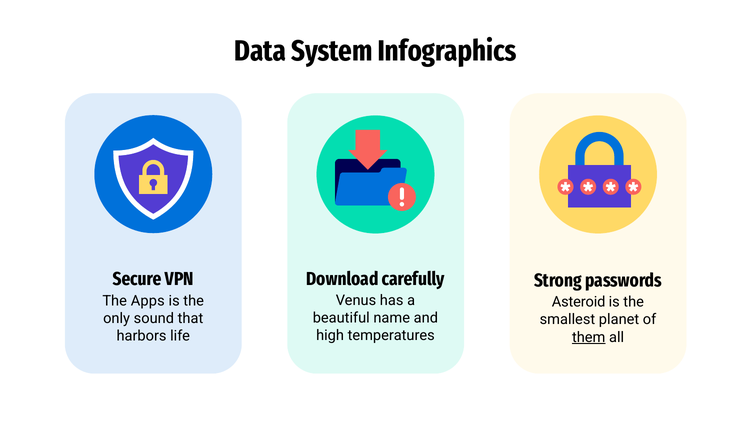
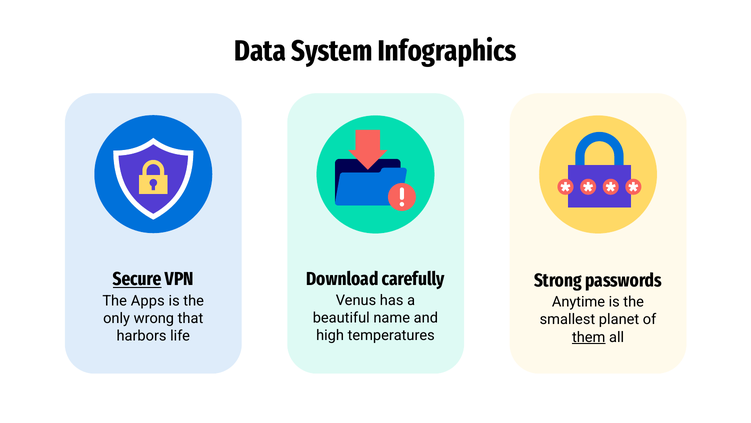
Secure underline: none -> present (137, 279)
Asteroid: Asteroid -> Anytime (579, 302)
sound: sound -> wrong (154, 318)
